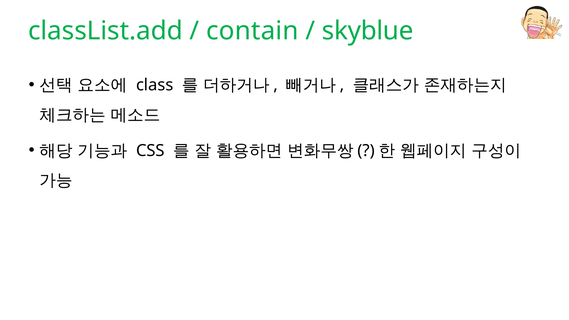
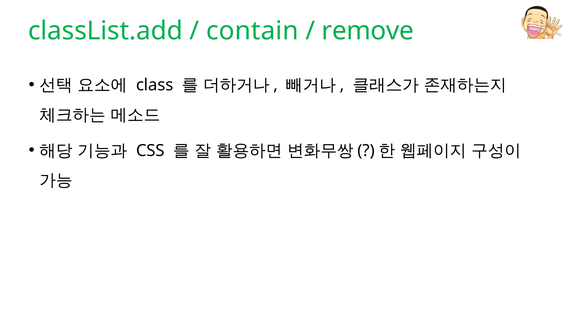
skyblue: skyblue -> remove (368, 31)
